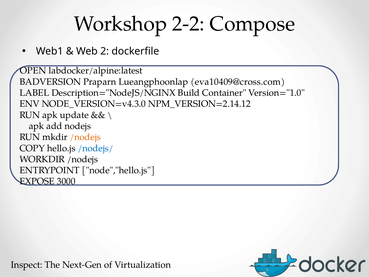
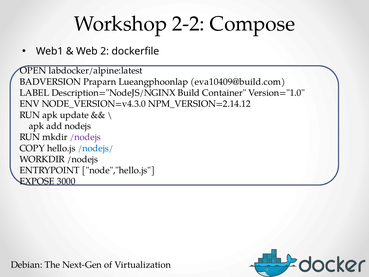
eva10409@cross.com: eva10409@cross.com -> eva10409@build.com (238, 82)
/nodejs colour: orange -> purple (85, 137)
Inspect: Inspect -> Debian (27, 265)
